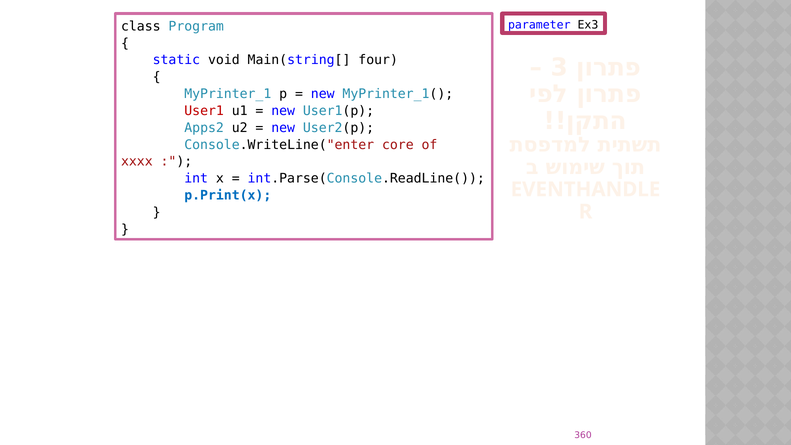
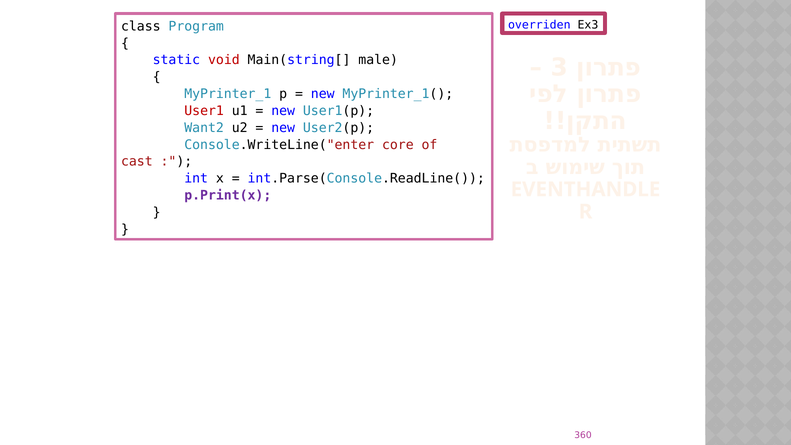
parameter: parameter -> overriden (539, 25)
void colour: black -> red (224, 60)
four: four -> male (378, 60)
Apps2: Apps2 -> Want2 (204, 128)
xxxx: xxxx -> cast (137, 162)
p.Print(x colour: blue -> purple (228, 195)
